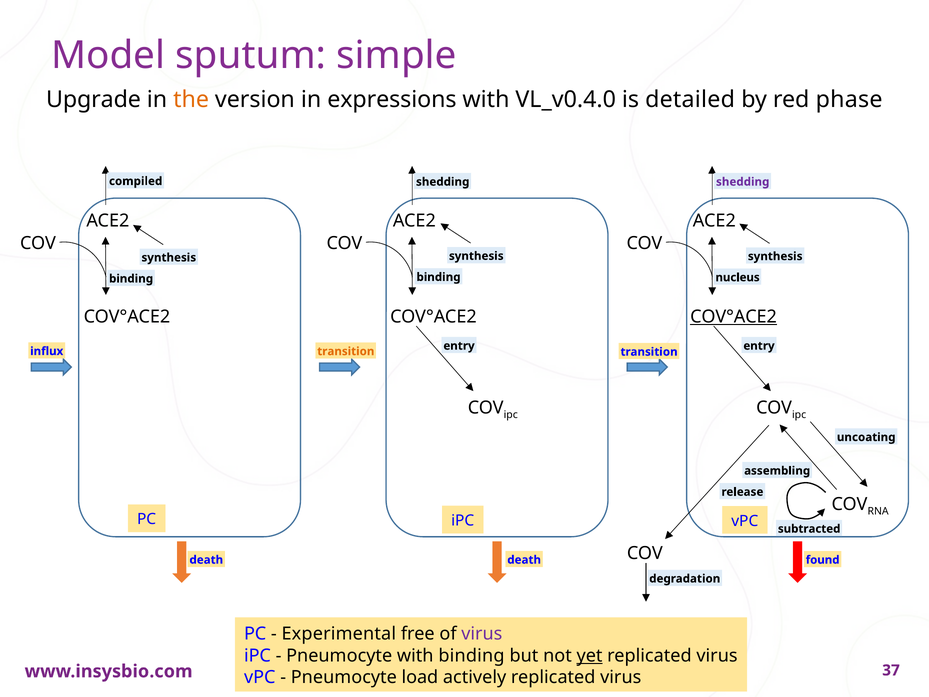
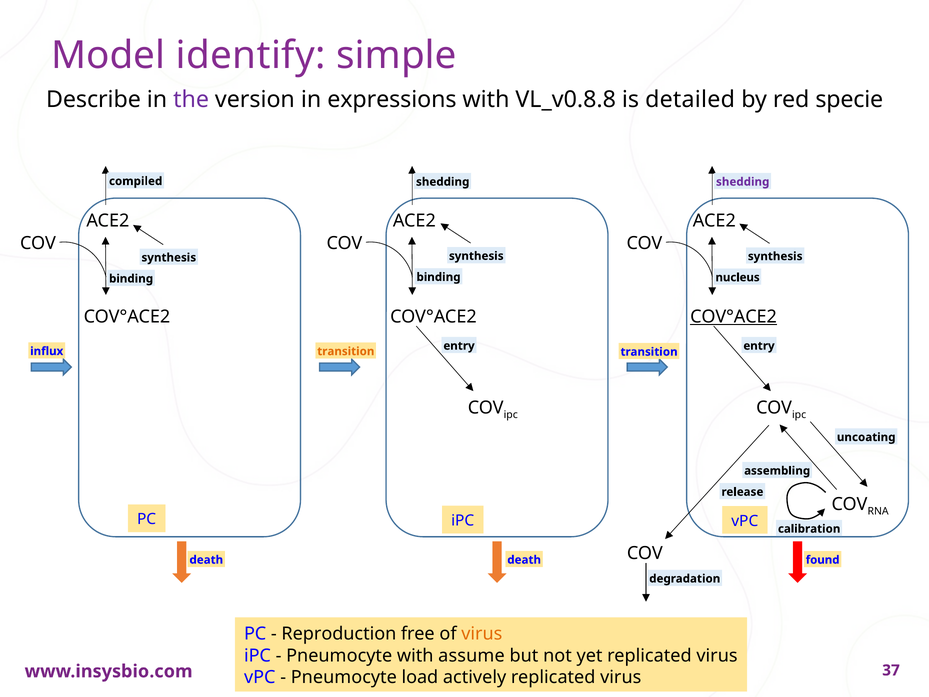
sputum: sputum -> identify (251, 55)
Upgrade: Upgrade -> Describe (93, 100)
the colour: orange -> purple (191, 100)
VL_v0.4.0: VL_v0.4.0 -> VL_v0.8.8 (566, 100)
phase: phase -> specie (849, 100)
subtracted: subtracted -> calibration (809, 529)
Experimental: Experimental -> Reproduction (339, 634)
virus colour: purple -> orange (482, 634)
with binding: binding -> assume (471, 655)
yet underline: present -> none (590, 655)
